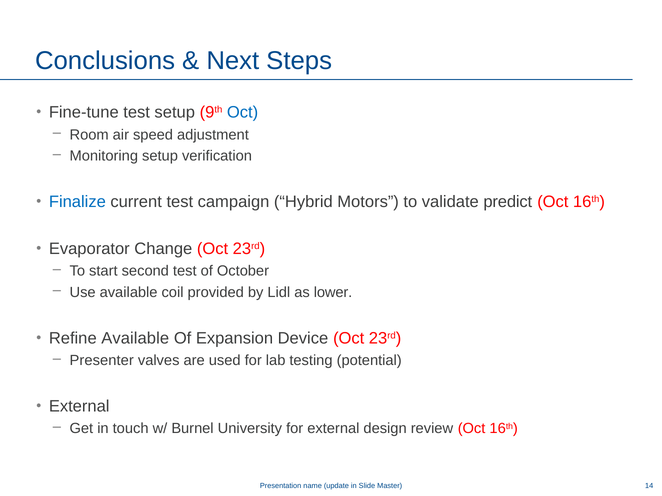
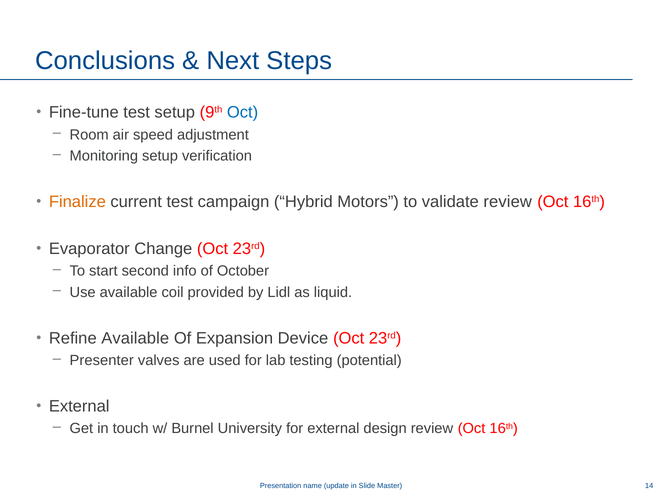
Finalize colour: blue -> orange (77, 202)
validate predict: predict -> review (508, 202)
second test: test -> info (185, 271)
lower: lower -> liquid (333, 293)
